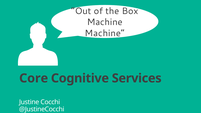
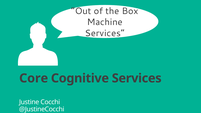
Machine: Machine -> Services (105, 33)
